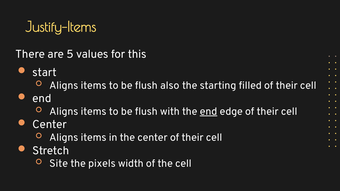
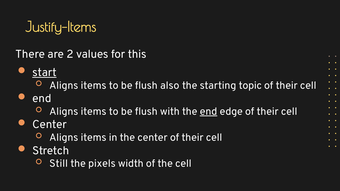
5: 5 -> 2 (70, 54)
start underline: none -> present (44, 73)
filled: filled -> topic (250, 85)
Site: Site -> Still (59, 164)
